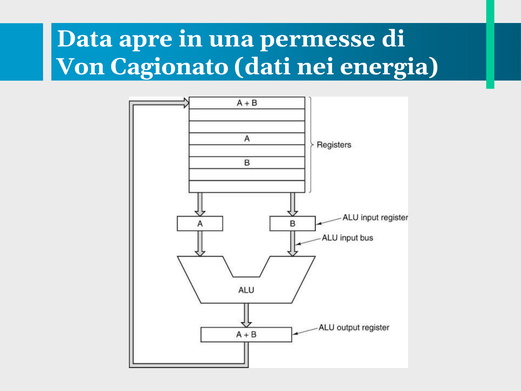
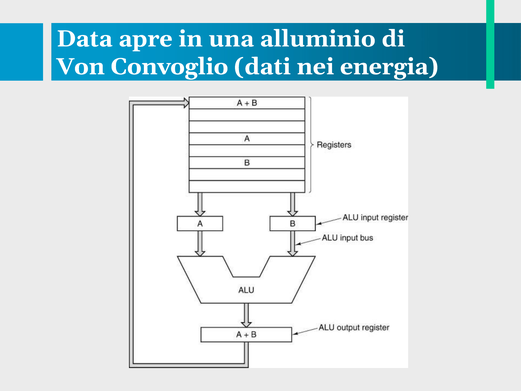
permesse: permesse -> alluminio (318, 39)
Cagionato: Cagionato -> Convoglio (169, 67)
